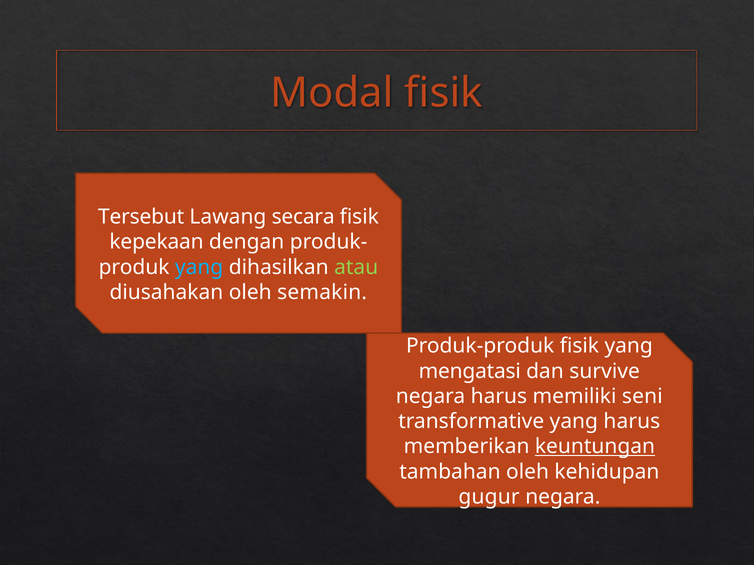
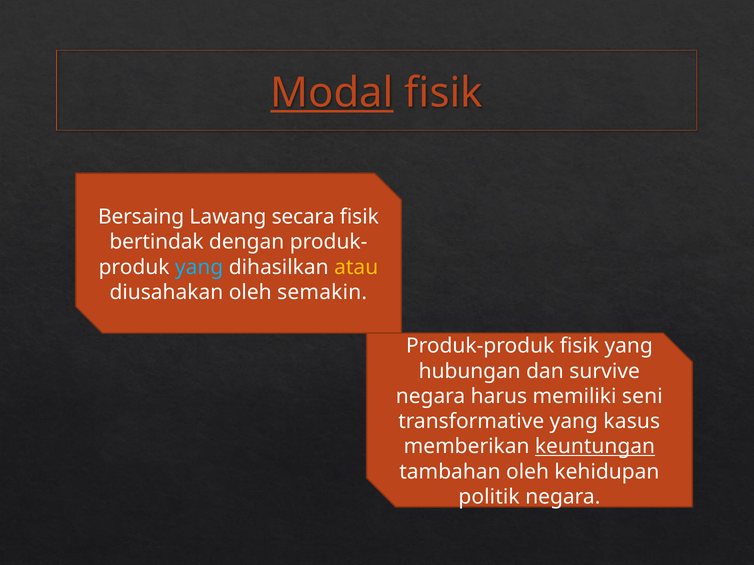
Modal underline: none -> present (332, 93)
Tersebut: Tersebut -> Bersaing (141, 217)
kepekaan: kepekaan -> bertindak (157, 242)
atau colour: light green -> yellow (356, 267)
mengatasi: mengatasi -> hubungan (470, 372)
yang harus: harus -> kasus (632, 422)
gugur: gugur -> politik (489, 497)
